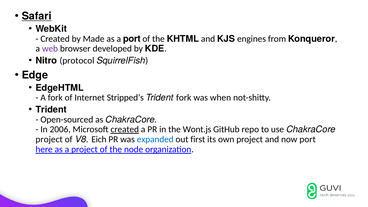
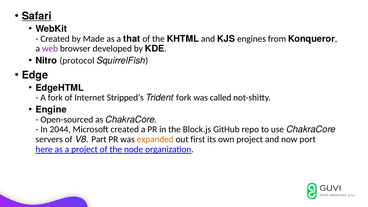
a port: port -> that (132, 39)
when: when -> called (221, 98)
Trident: Trident -> Engine (51, 110)
2006: 2006 -> 2044 (60, 129)
created underline: present -> none (125, 129)
Wont.js: Wont.js -> Block.js (197, 129)
project: project -> servers (49, 139)
Eich: Eich -> Part (99, 139)
expanded colour: blue -> orange (155, 139)
